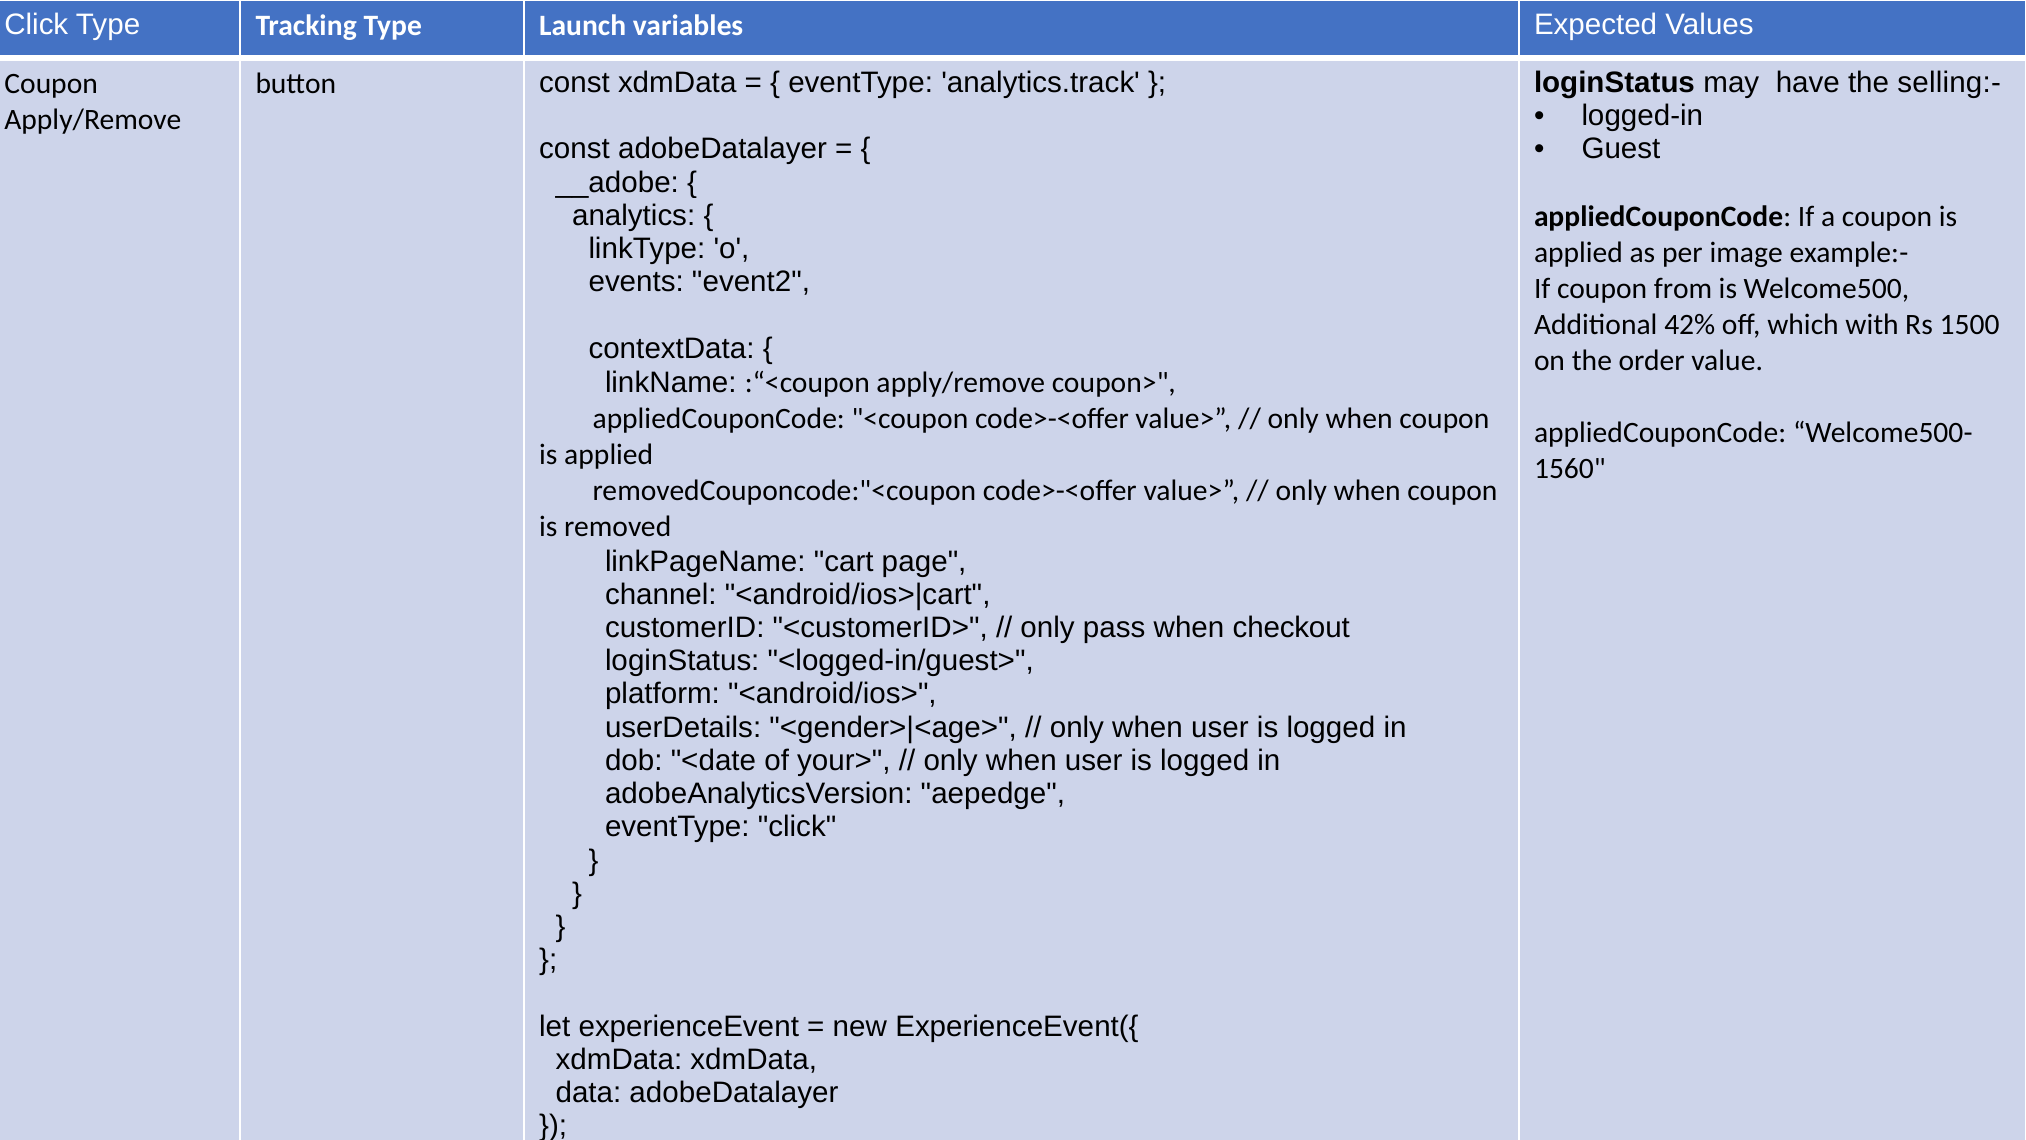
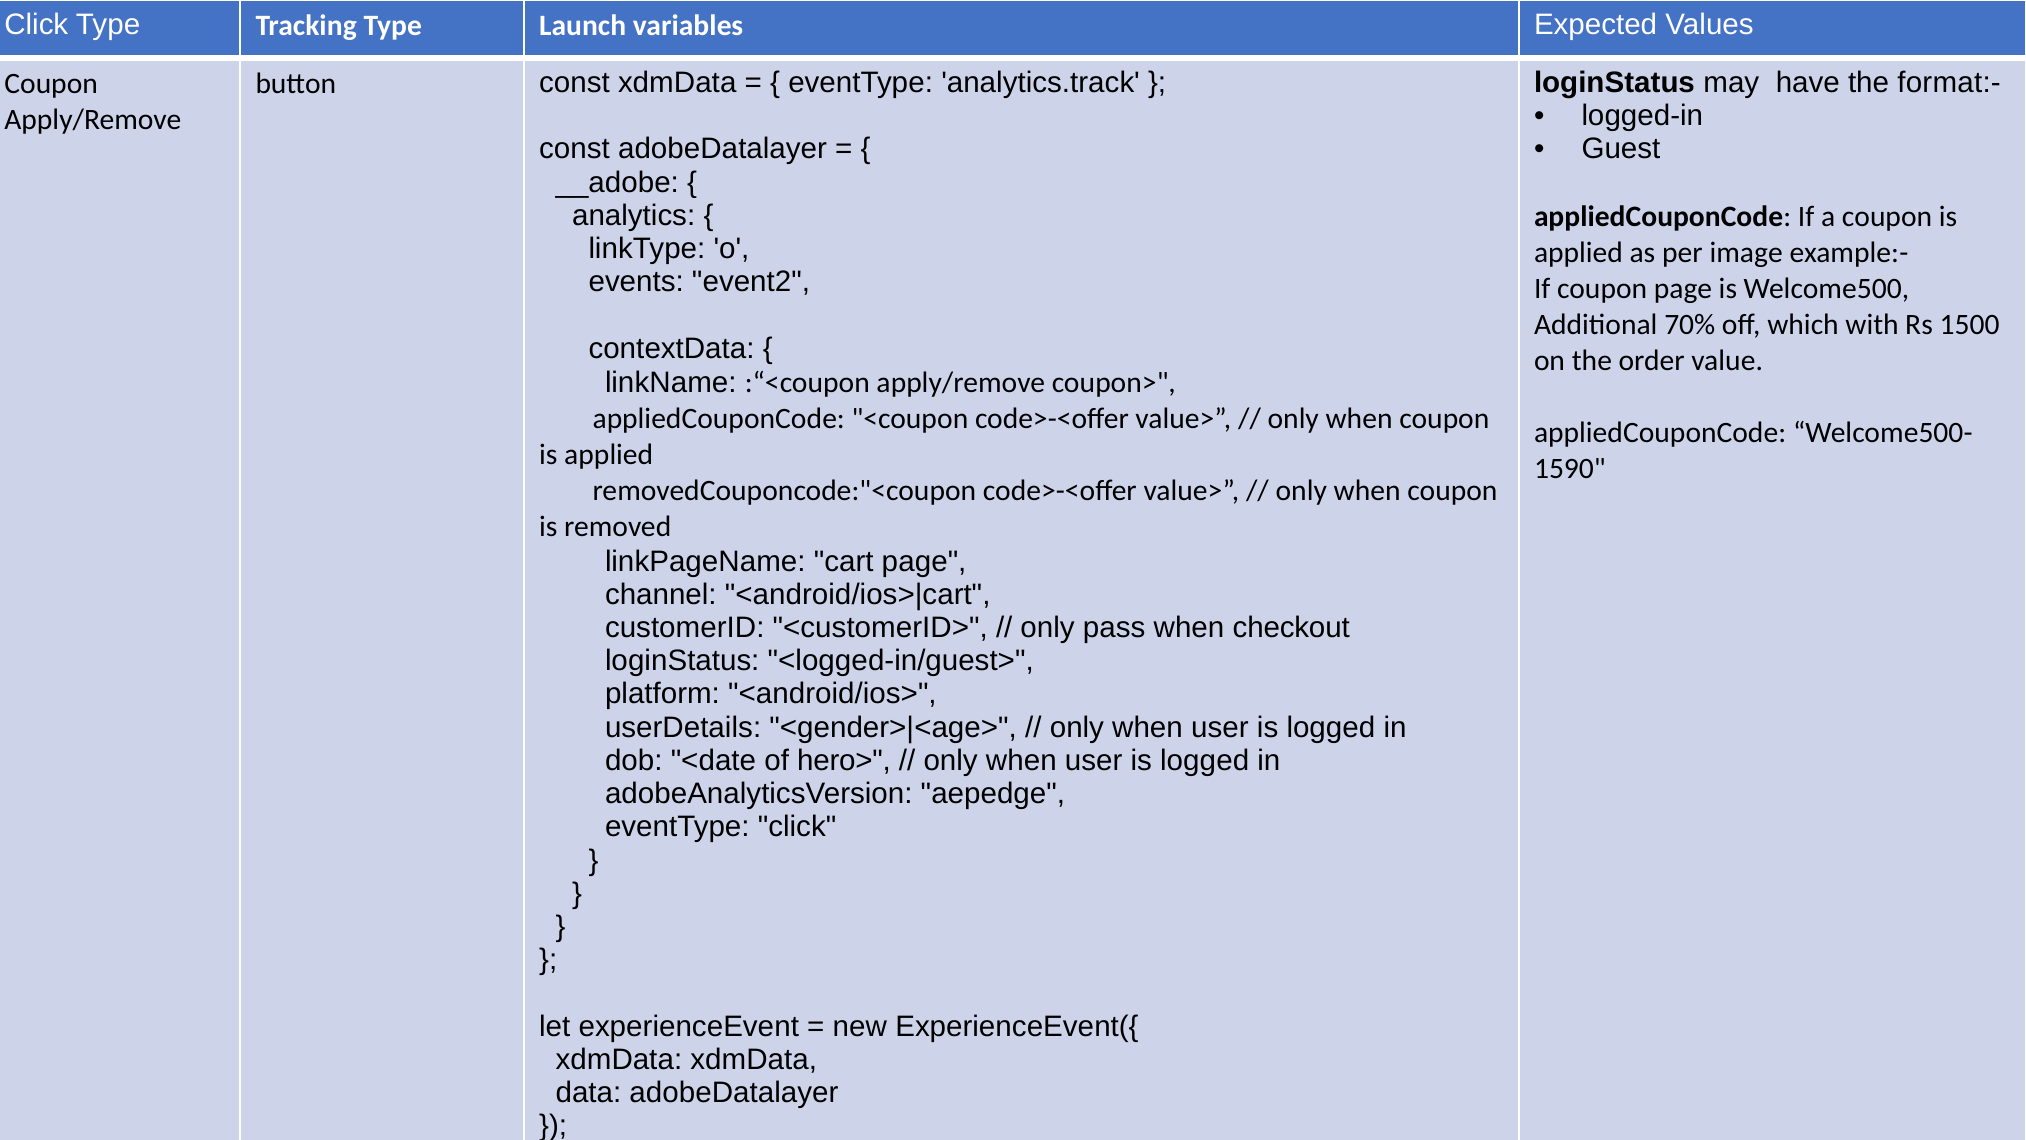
selling:-: selling:- -> format:- (1949, 83)
coupon from: from -> page (1683, 289)
42%: 42% -> 70% (1690, 325)
1560: 1560 -> 1590 (1570, 468)
your>: your> -> hero> (844, 760)
